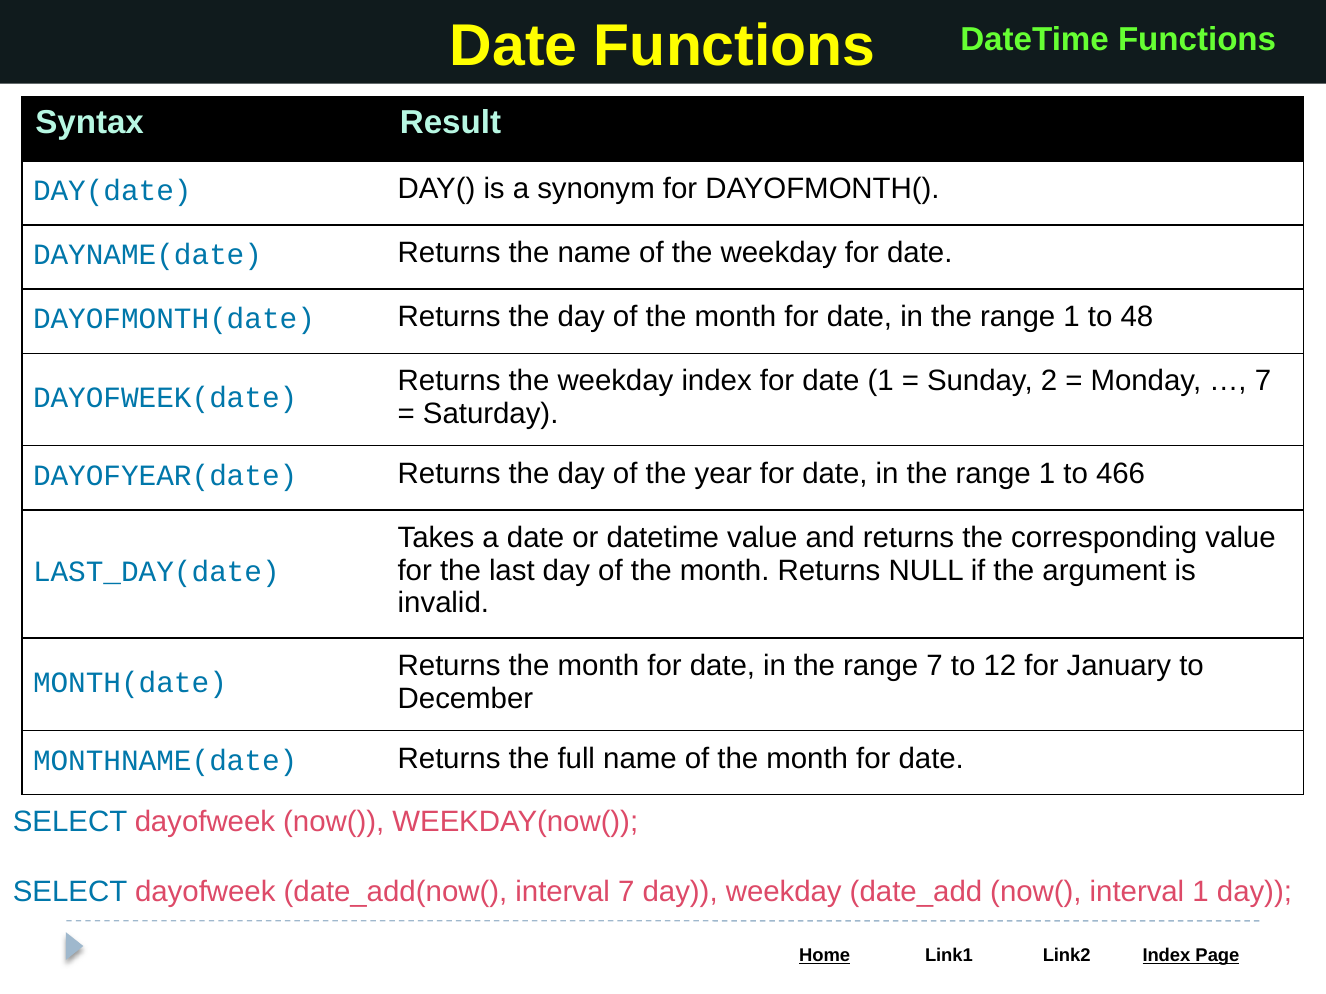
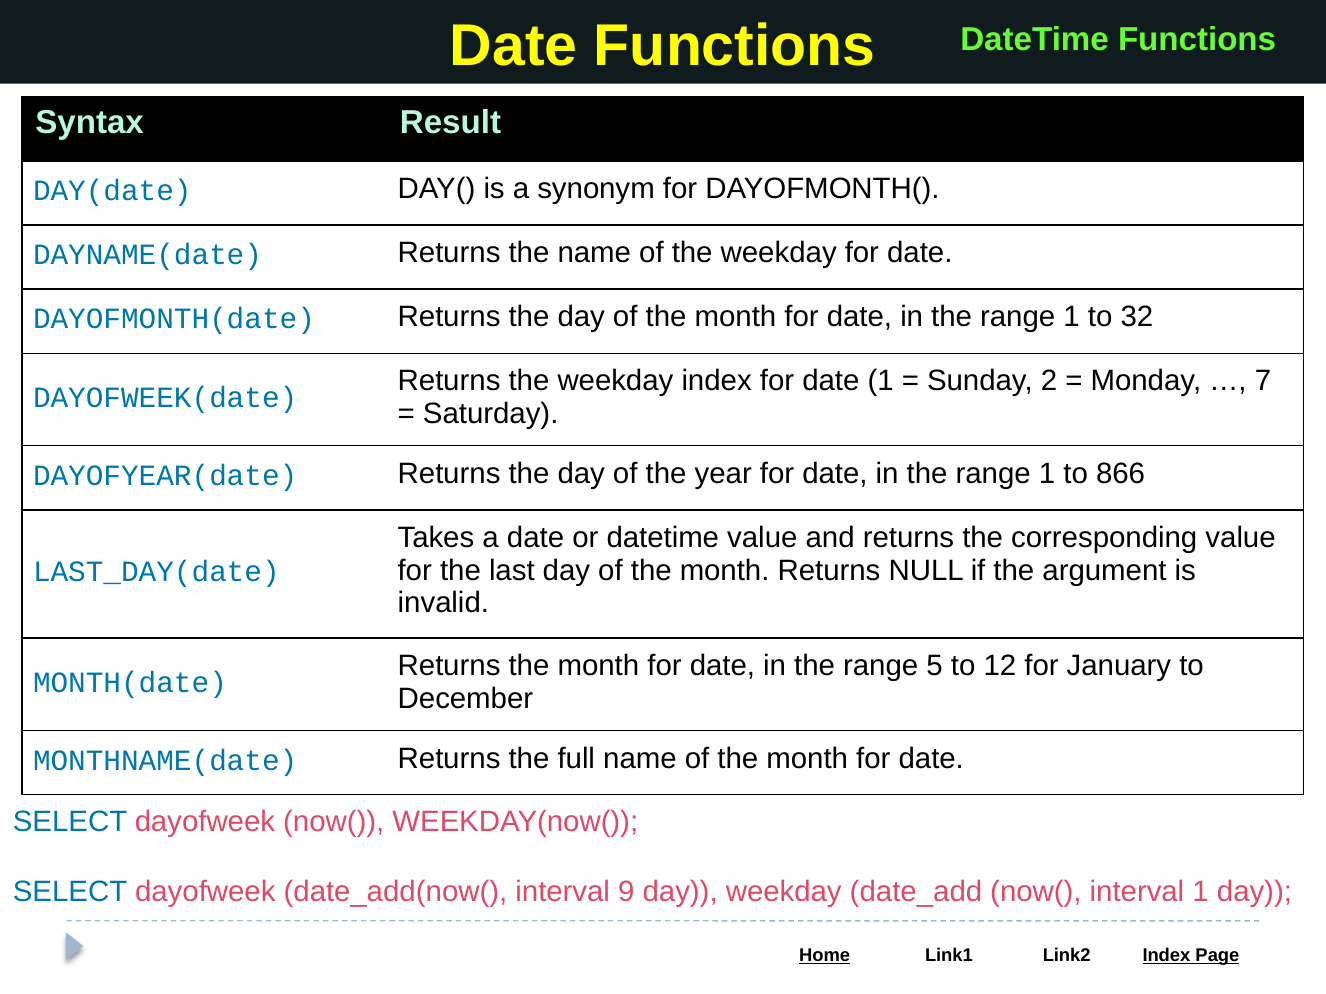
48: 48 -> 32 (1137, 317)
466: 466 -> 866 (1121, 474)
range 7: 7 -> 5 (935, 666)
interval 7: 7 -> 9 (626, 893)
